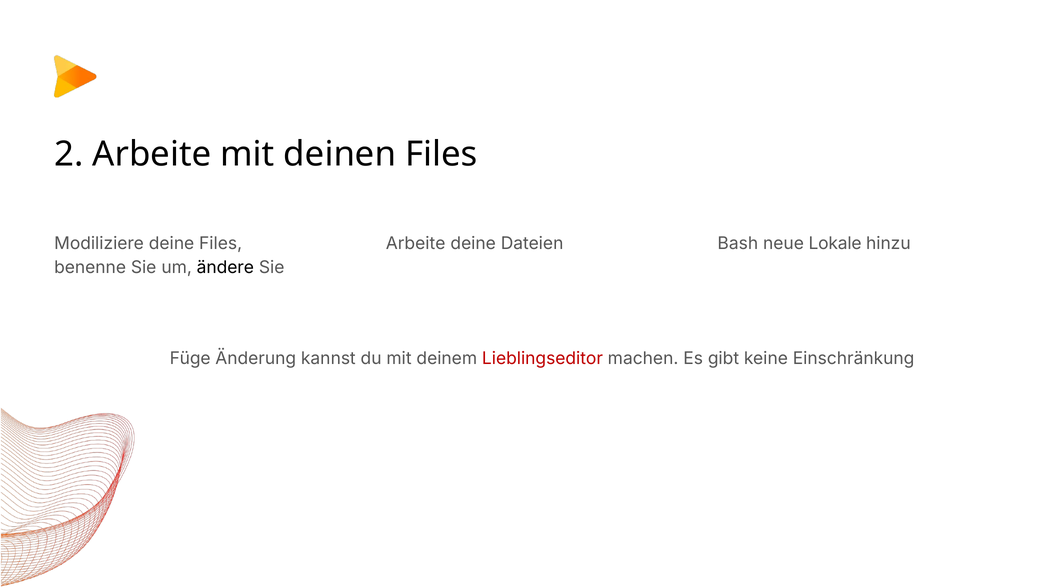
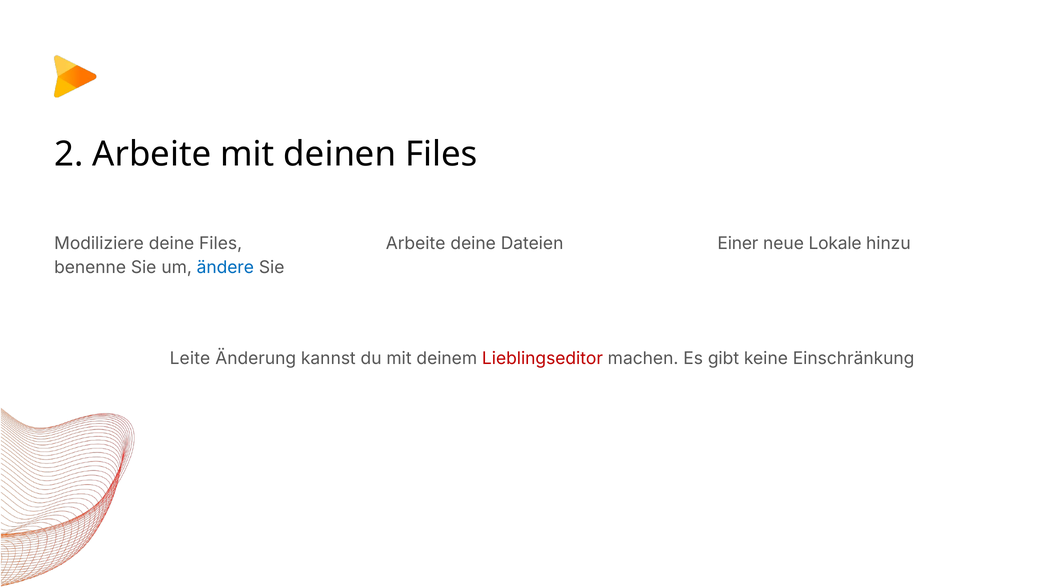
Bash: Bash -> Einer (738, 243)
ändere colour: black -> blue (225, 267)
Füge: Füge -> Leite (190, 358)
